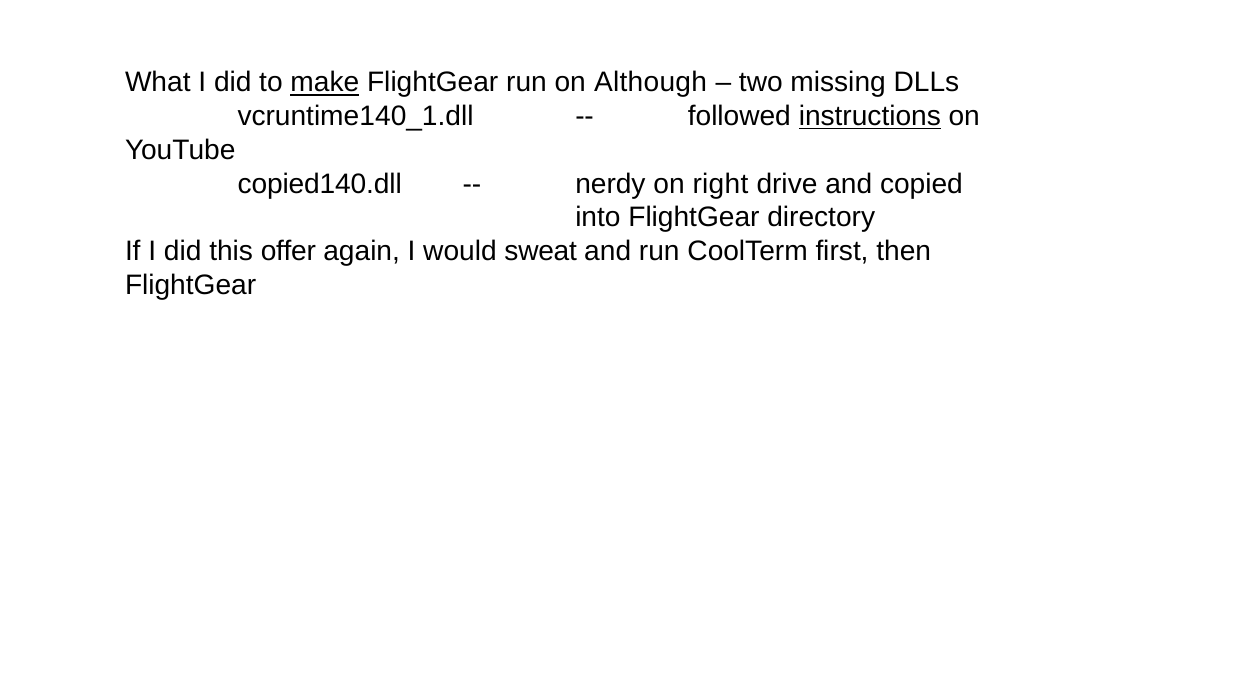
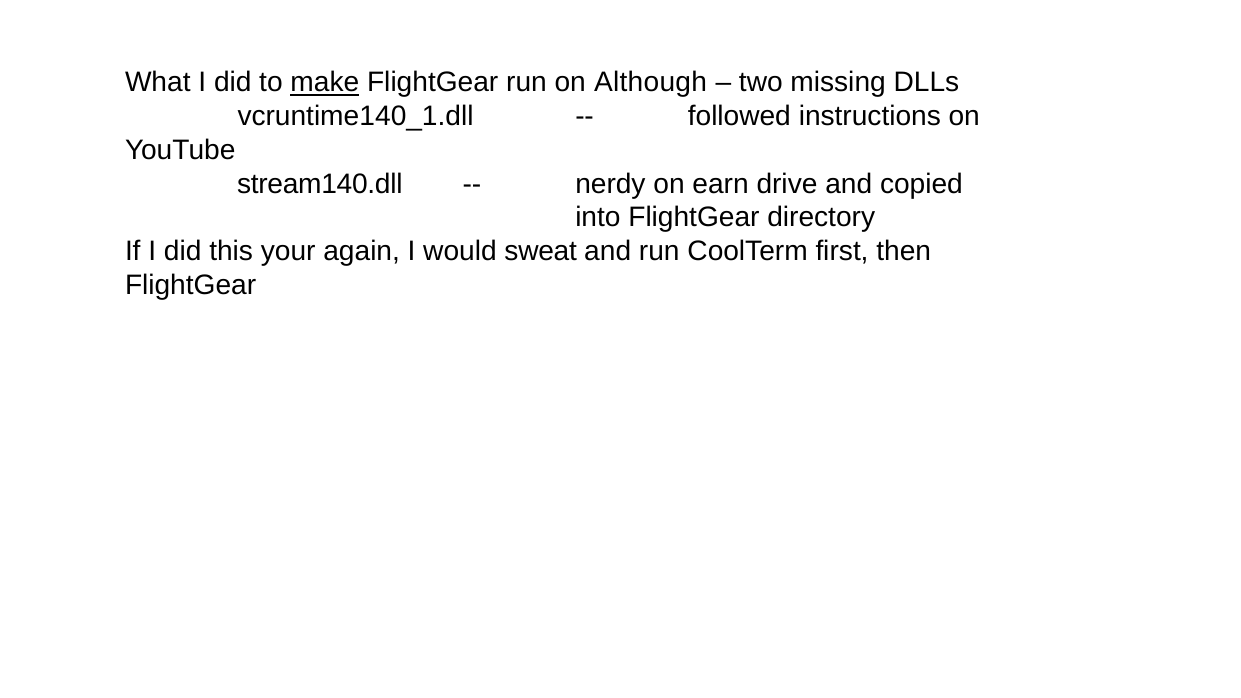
instructions underline: present -> none (870, 116)
copied140.dll: copied140.dll -> stream140.dll (320, 184)
right: right -> earn (721, 184)
offer: offer -> your (288, 251)
